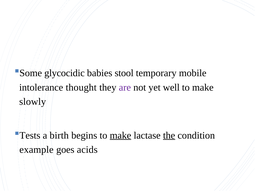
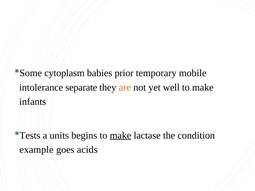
glycocidic: glycocidic -> cytoplasm (64, 73)
stool: stool -> prior (124, 73)
thought: thought -> separate (81, 87)
are colour: purple -> orange (125, 87)
slowly: slowly -> infants (33, 102)
birth: birth -> units (59, 136)
the underline: present -> none (169, 136)
